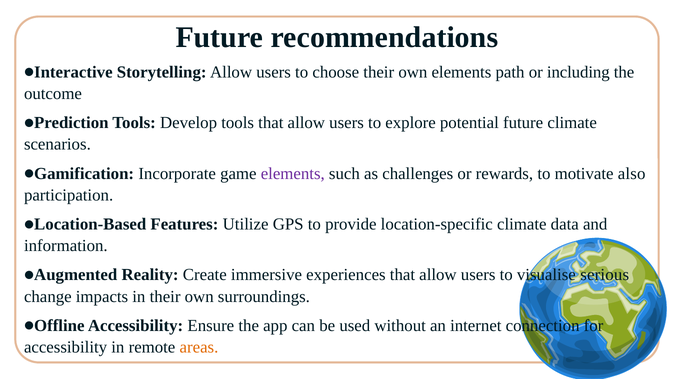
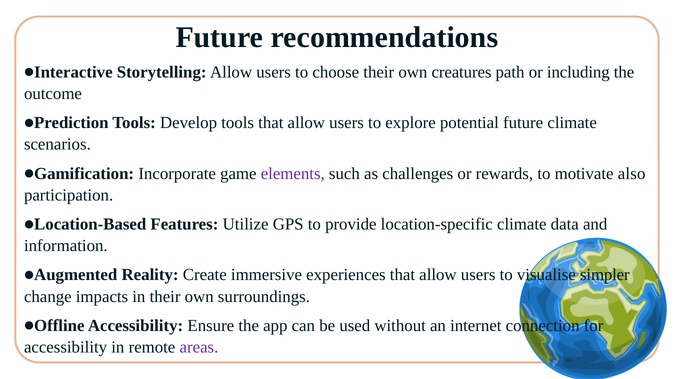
own elements: elements -> creatures (461, 72)
serious: serious -> simpler (605, 275)
areas colour: orange -> purple (199, 347)
